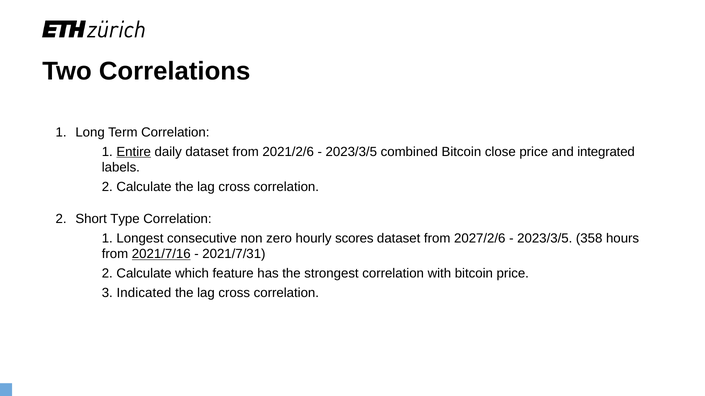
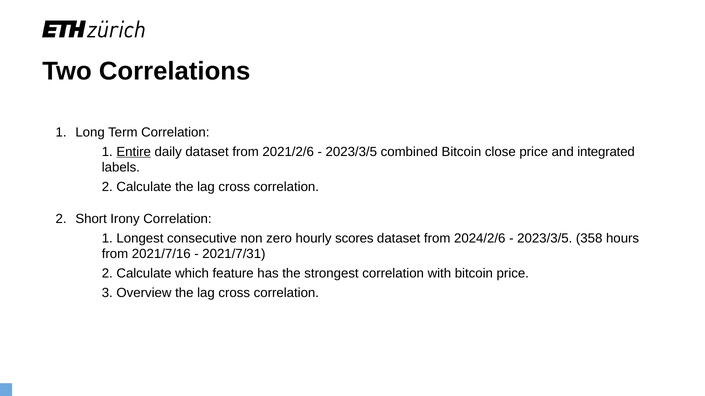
Type: Type -> Irony (125, 219)
2027/2/6: 2027/2/6 -> 2024/2/6 (480, 239)
2021/7/16 underline: present -> none (161, 254)
Indicated: Indicated -> Overview (144, 293)
